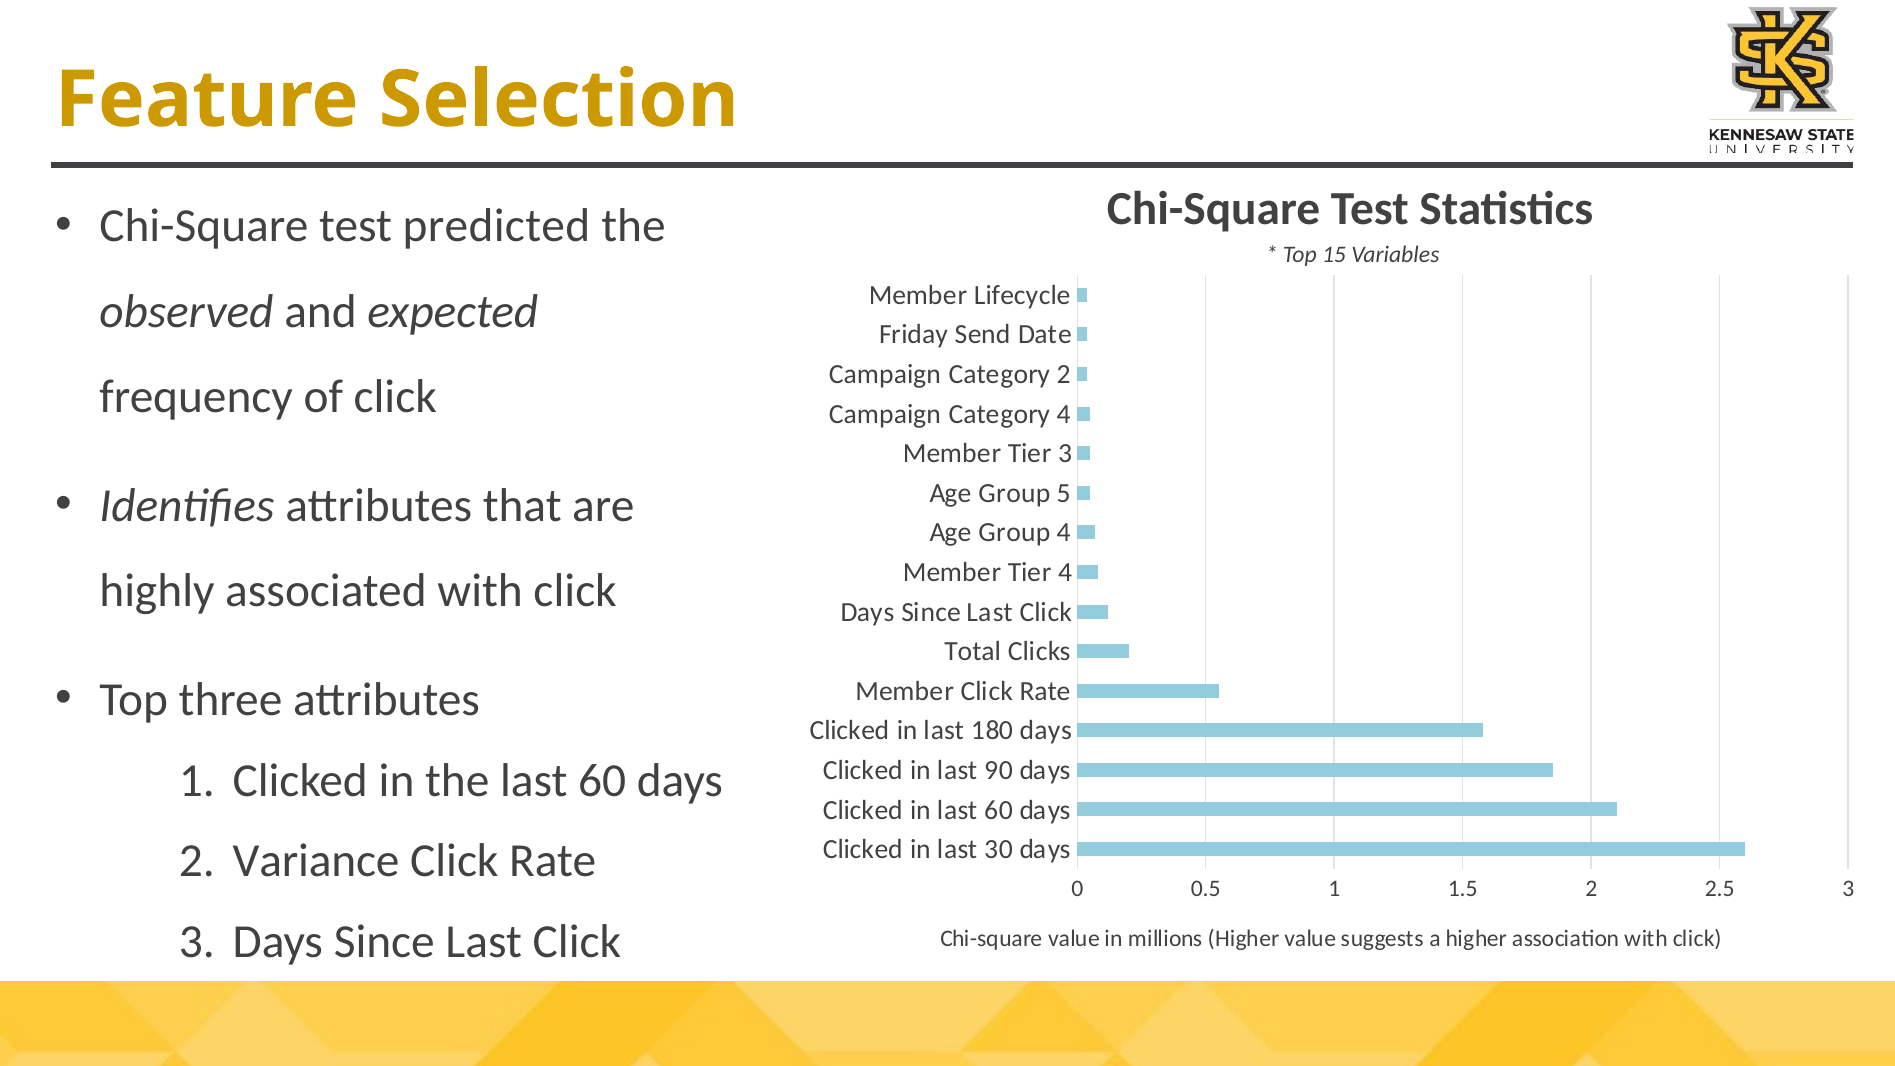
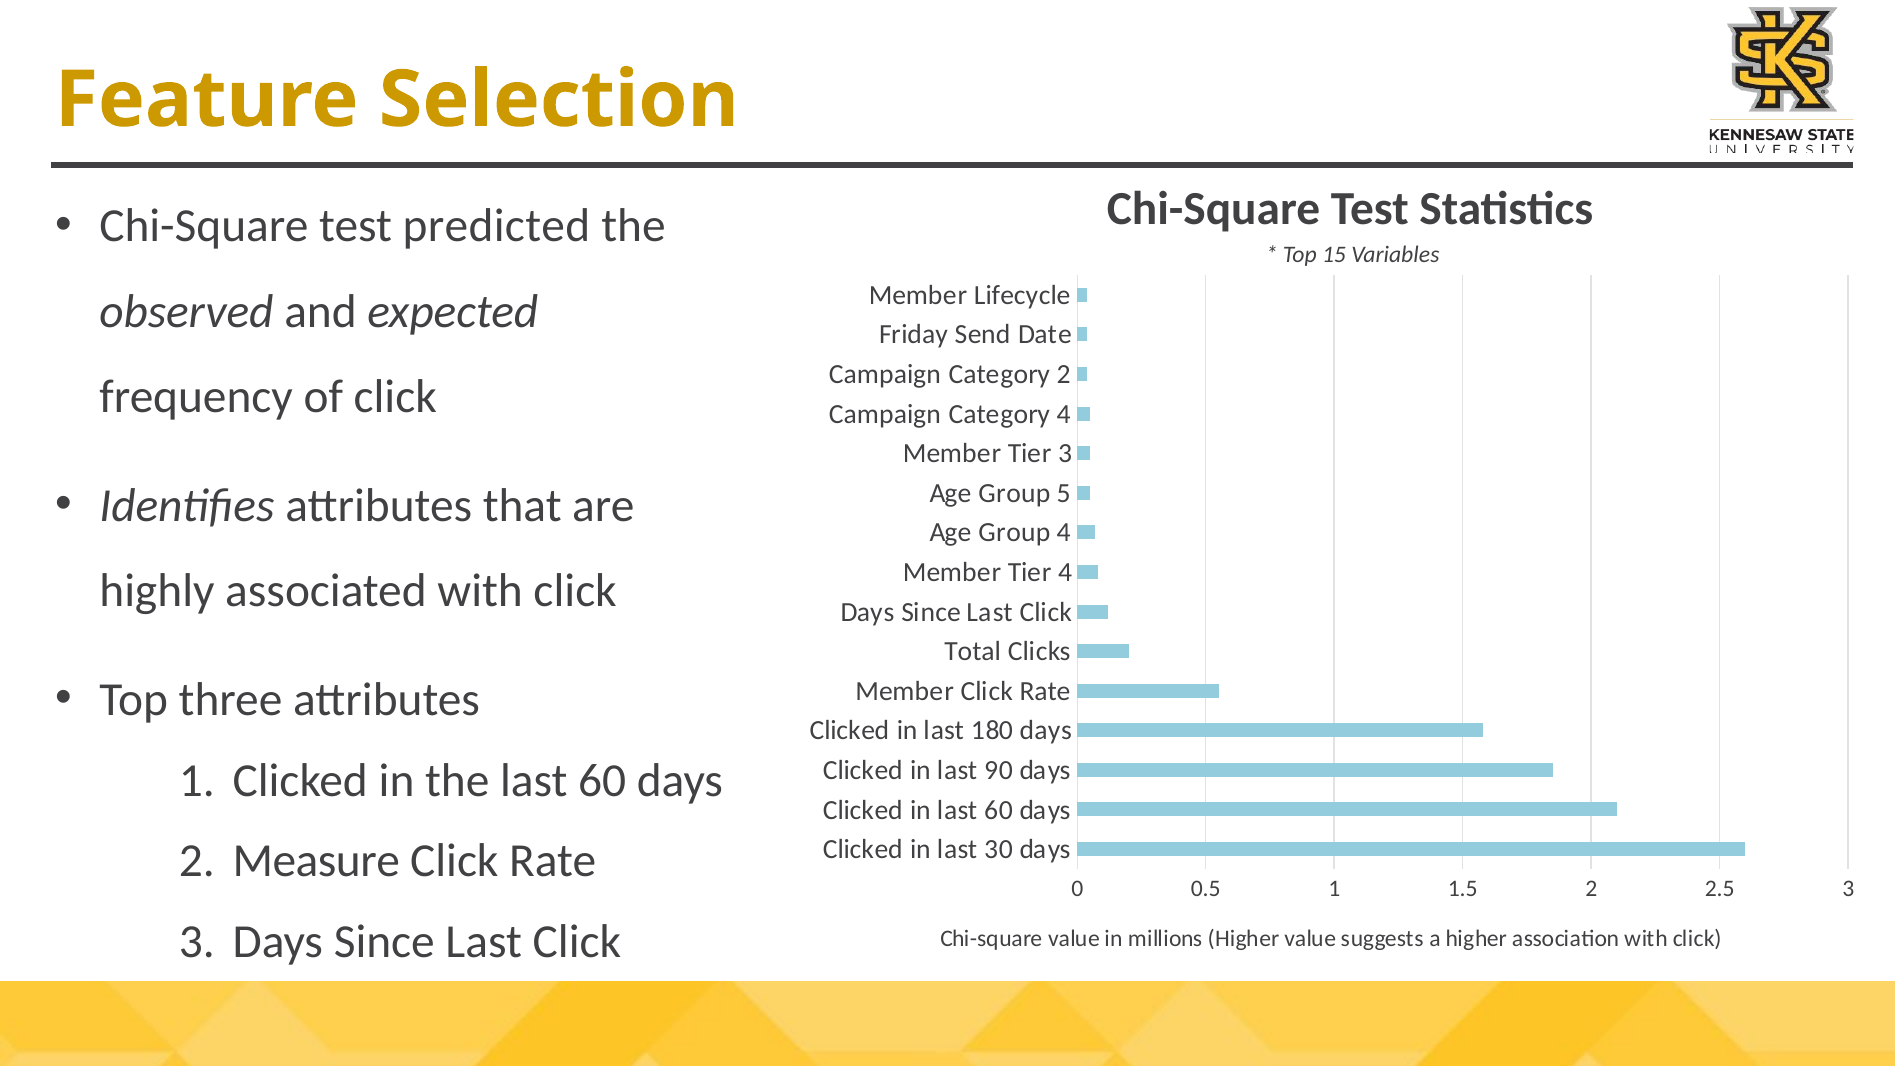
Variance: Variance -> Measure (316, 861)
